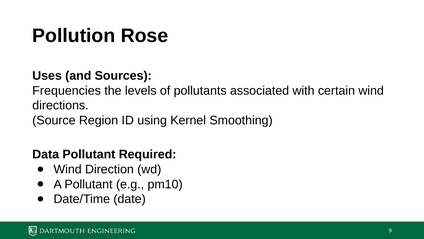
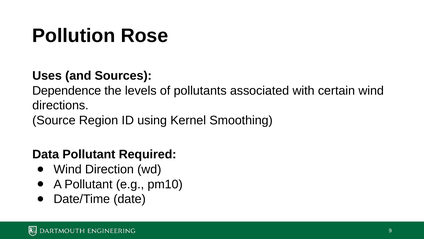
Frequencies: Frequencies -> Dependence (67, 90)
